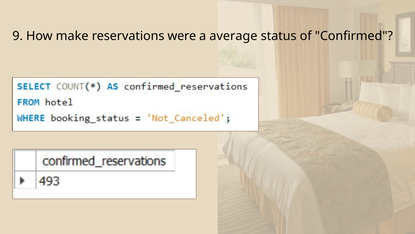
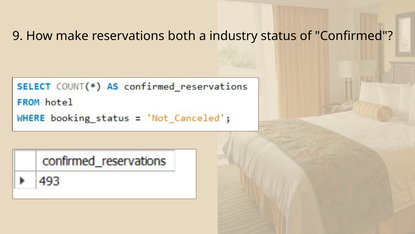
were: were -> both (182, 36)
average: average -> industry (233, 36)
